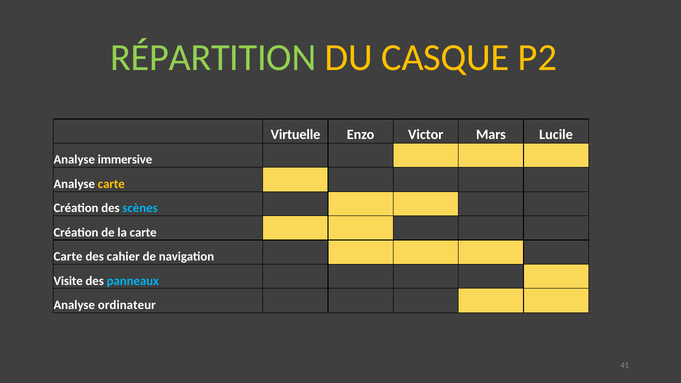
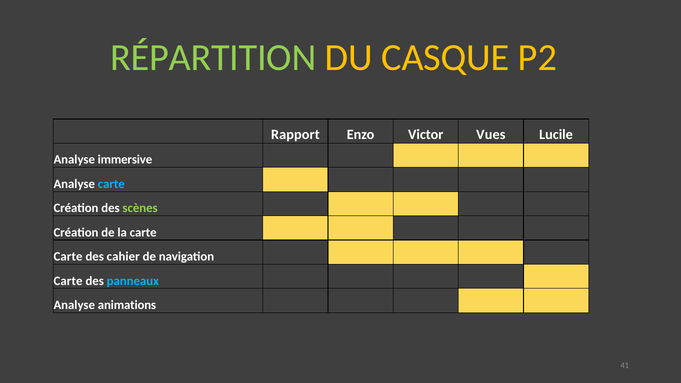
Virtuelle: Virtuelle -> Rapport (295, 135)
Mars: Mars -> Vues (491, 135)
carte colour: yellow -> light blue (111, 184)
scènes colour: light blue -> light green (140, 208)
Visite: Visite -> Carte (68, 281)
ordinateur: ordinateur -> animations (127, 305)
